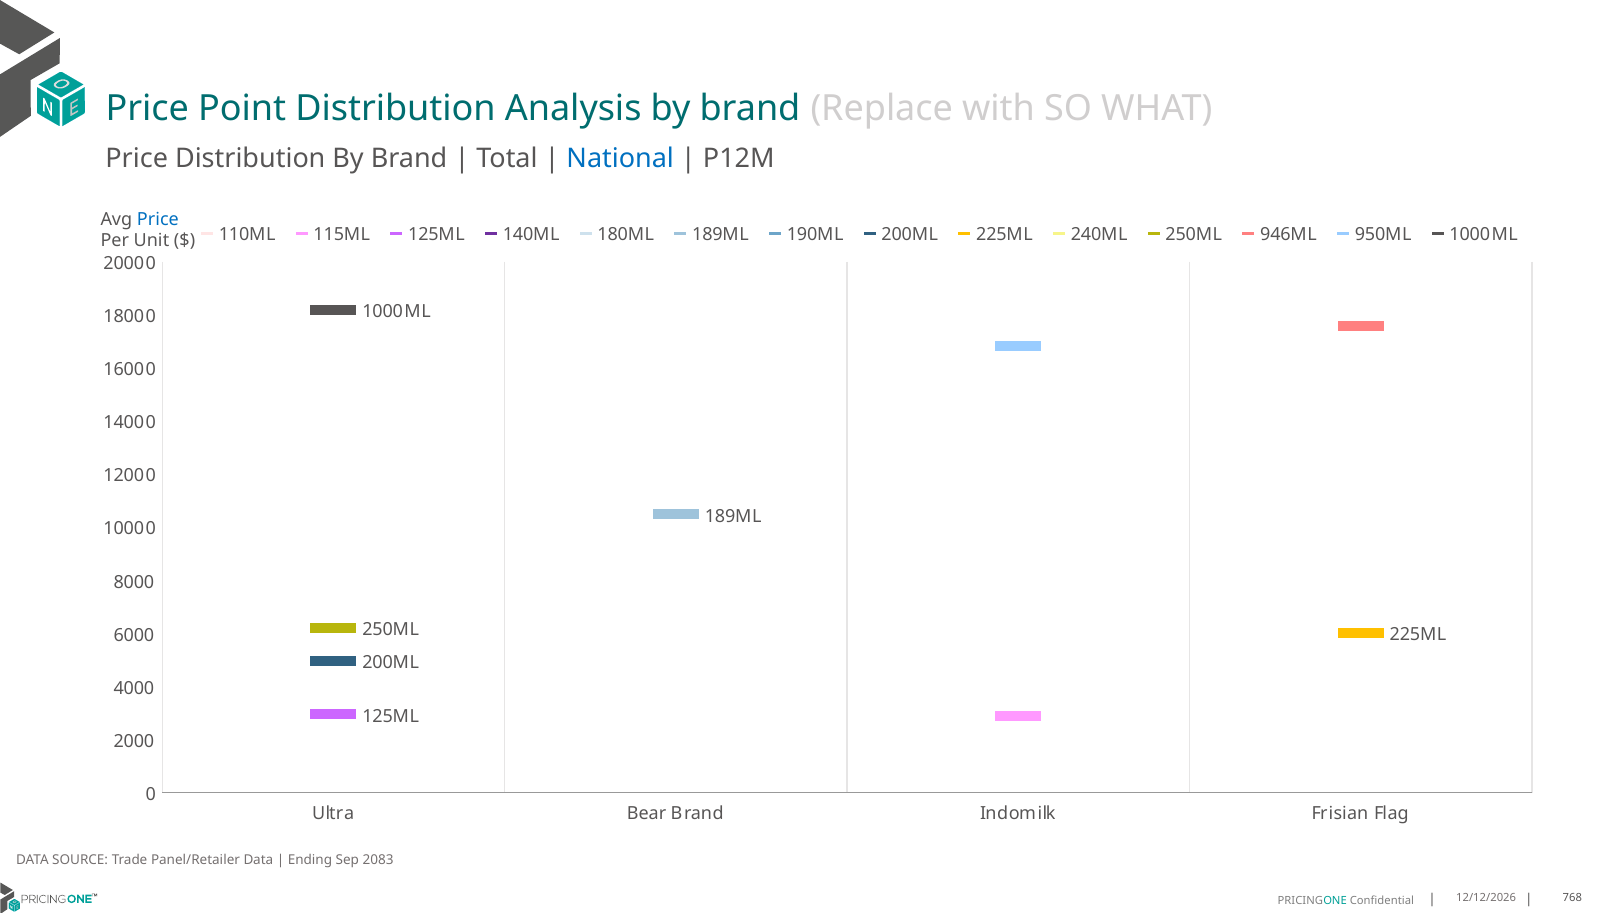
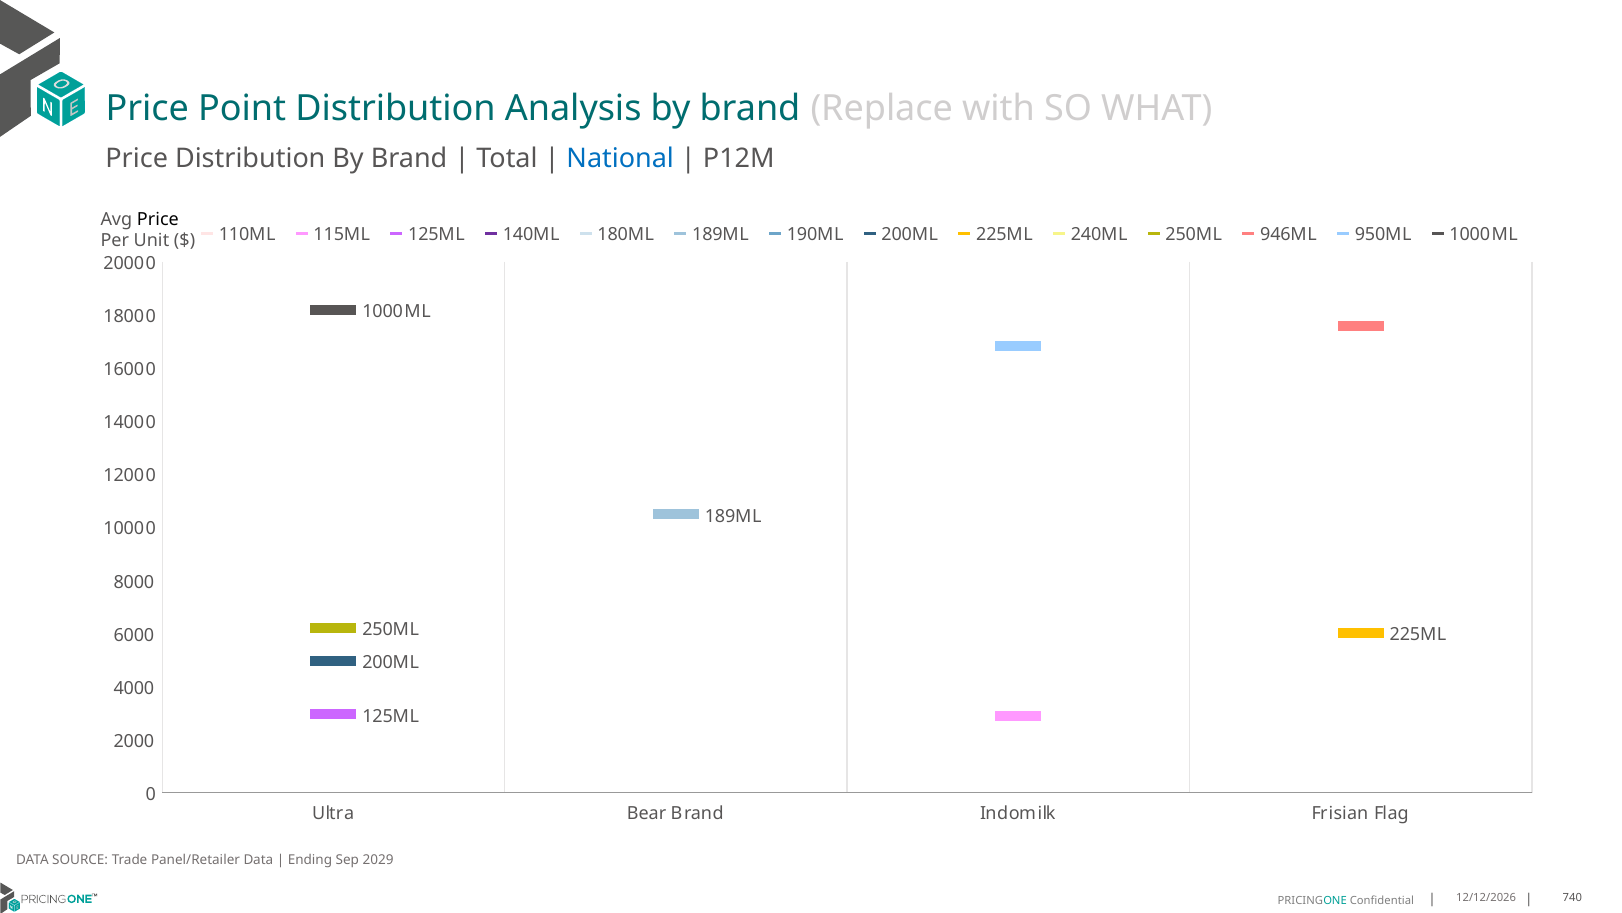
Price colour: blue -> black (158, 219)
2083: 2083 -> 2029 (378, 859)
768: 768 -> 740 (1572, 897)
